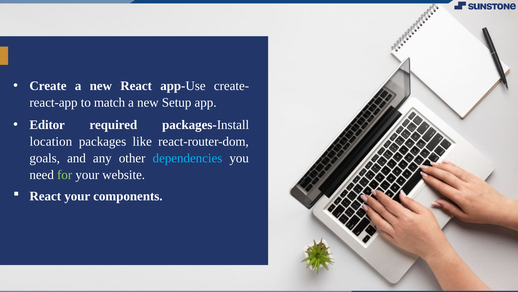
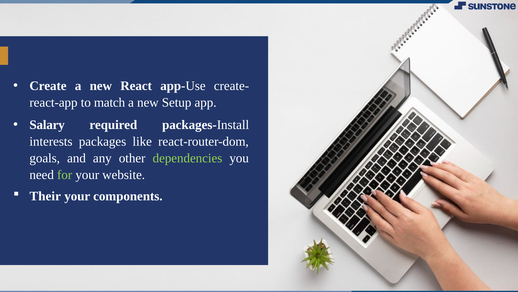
Editor: Editor -> Salary (47, 125)
location: location -> interests (51, 141)
dependencies colour: light blue -> light green (187, 158)
React: React -> Their (45, 196)
